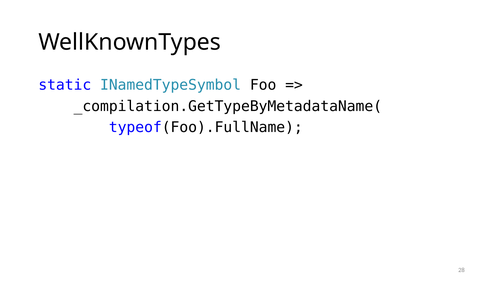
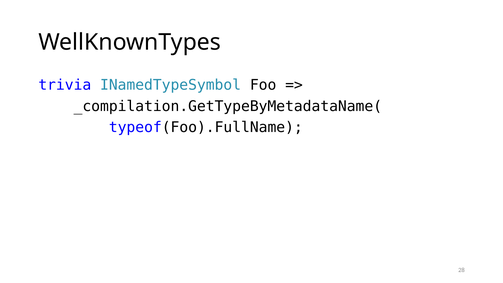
static: static -> trivia (65, 85)
